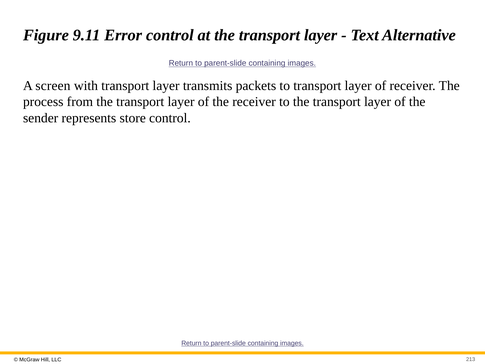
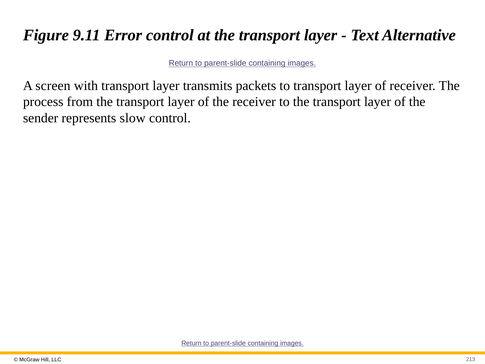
store: store -> slow (133, 118)
